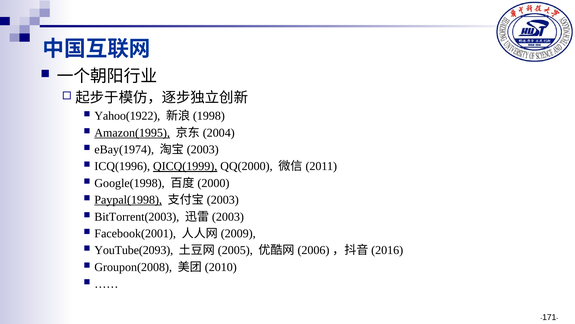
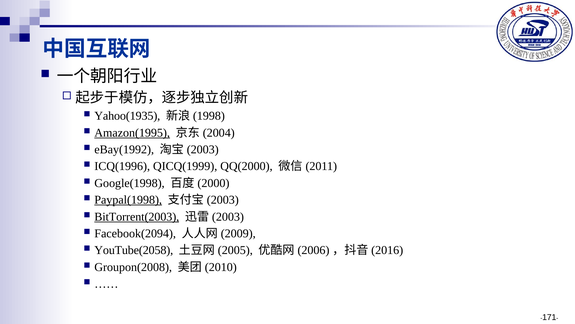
Yahoo(1922: Yahoo(1922 -> Yahoo(1935 (127, 116)
eBay(1974: eBay(1974 -> eBay(1992 (124, 149)
QICQ(1999 underline: present -> none (185, 166)
BitTorrent(2003 underline: none -> present (137, 216)
Facebook(2001: Facebook(2001 -> Facebook(2094 (135, 233)
YouTube(2093: YouTube(2093 -> YouTube(2058 (134, 250)
